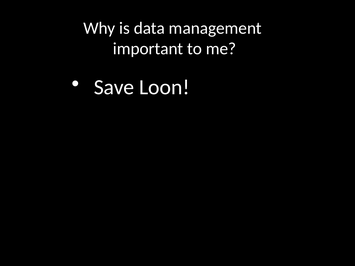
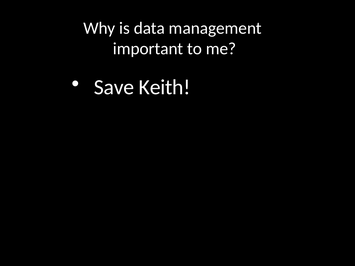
Loon: Loon -> Keith (165, 87)
